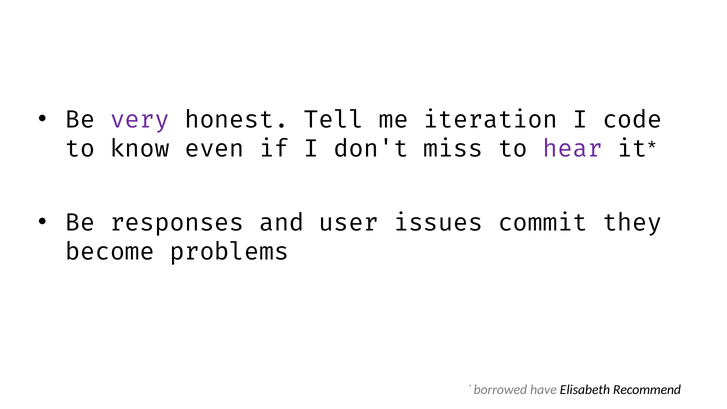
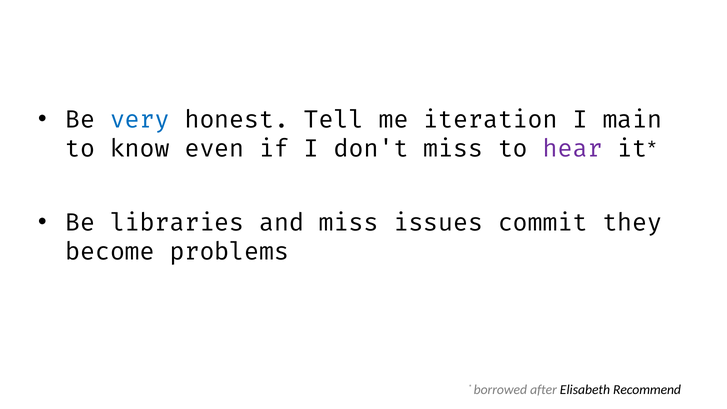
very colour: purple -> blue (140, 119)
code: code -> main (632, 119)
responses: responses -> libraries (177, 223)
and user: user -> miss (349, 223)
have: have -> after (544, 390)
